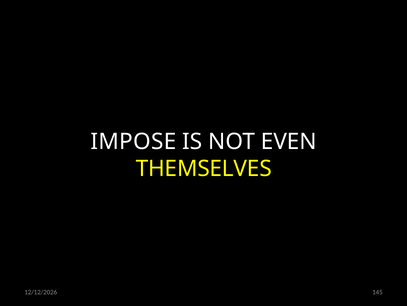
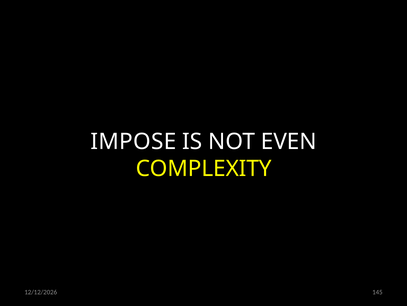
THEMSELVES: THEMSELVES -> COMPLEXITY (204, 168)
